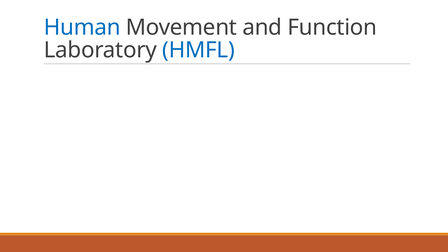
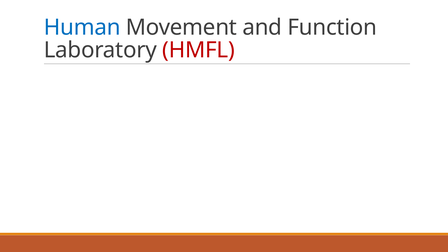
HMFL colour: blue -> red (199, 50)
